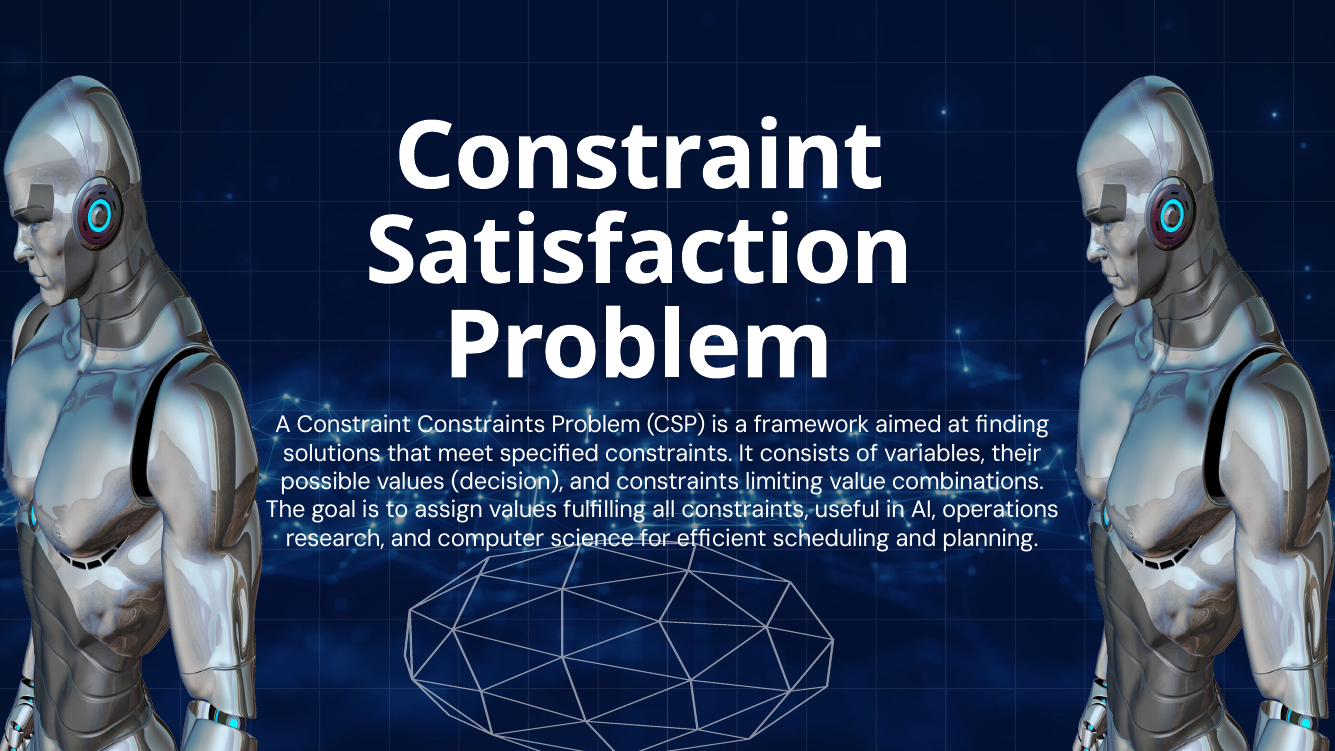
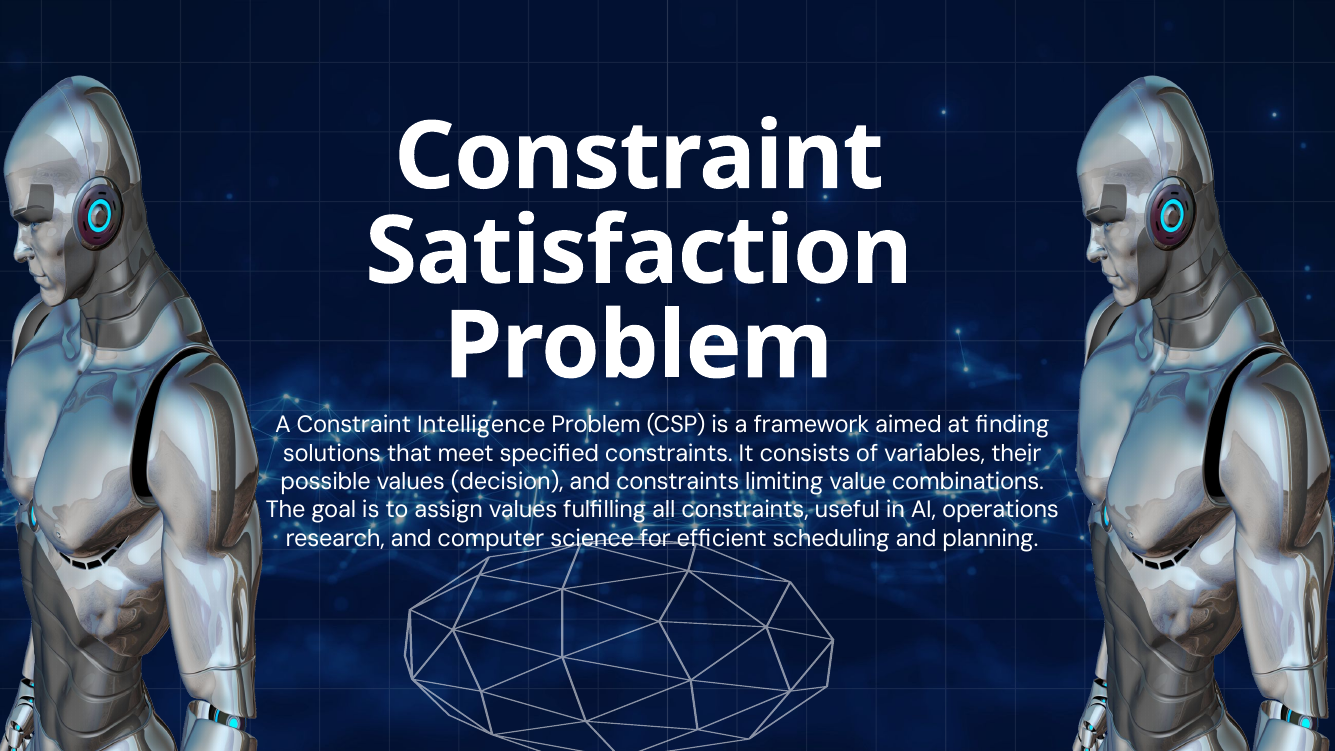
Constraint Constraints: Constraints -> Intelligence (481, 425)
